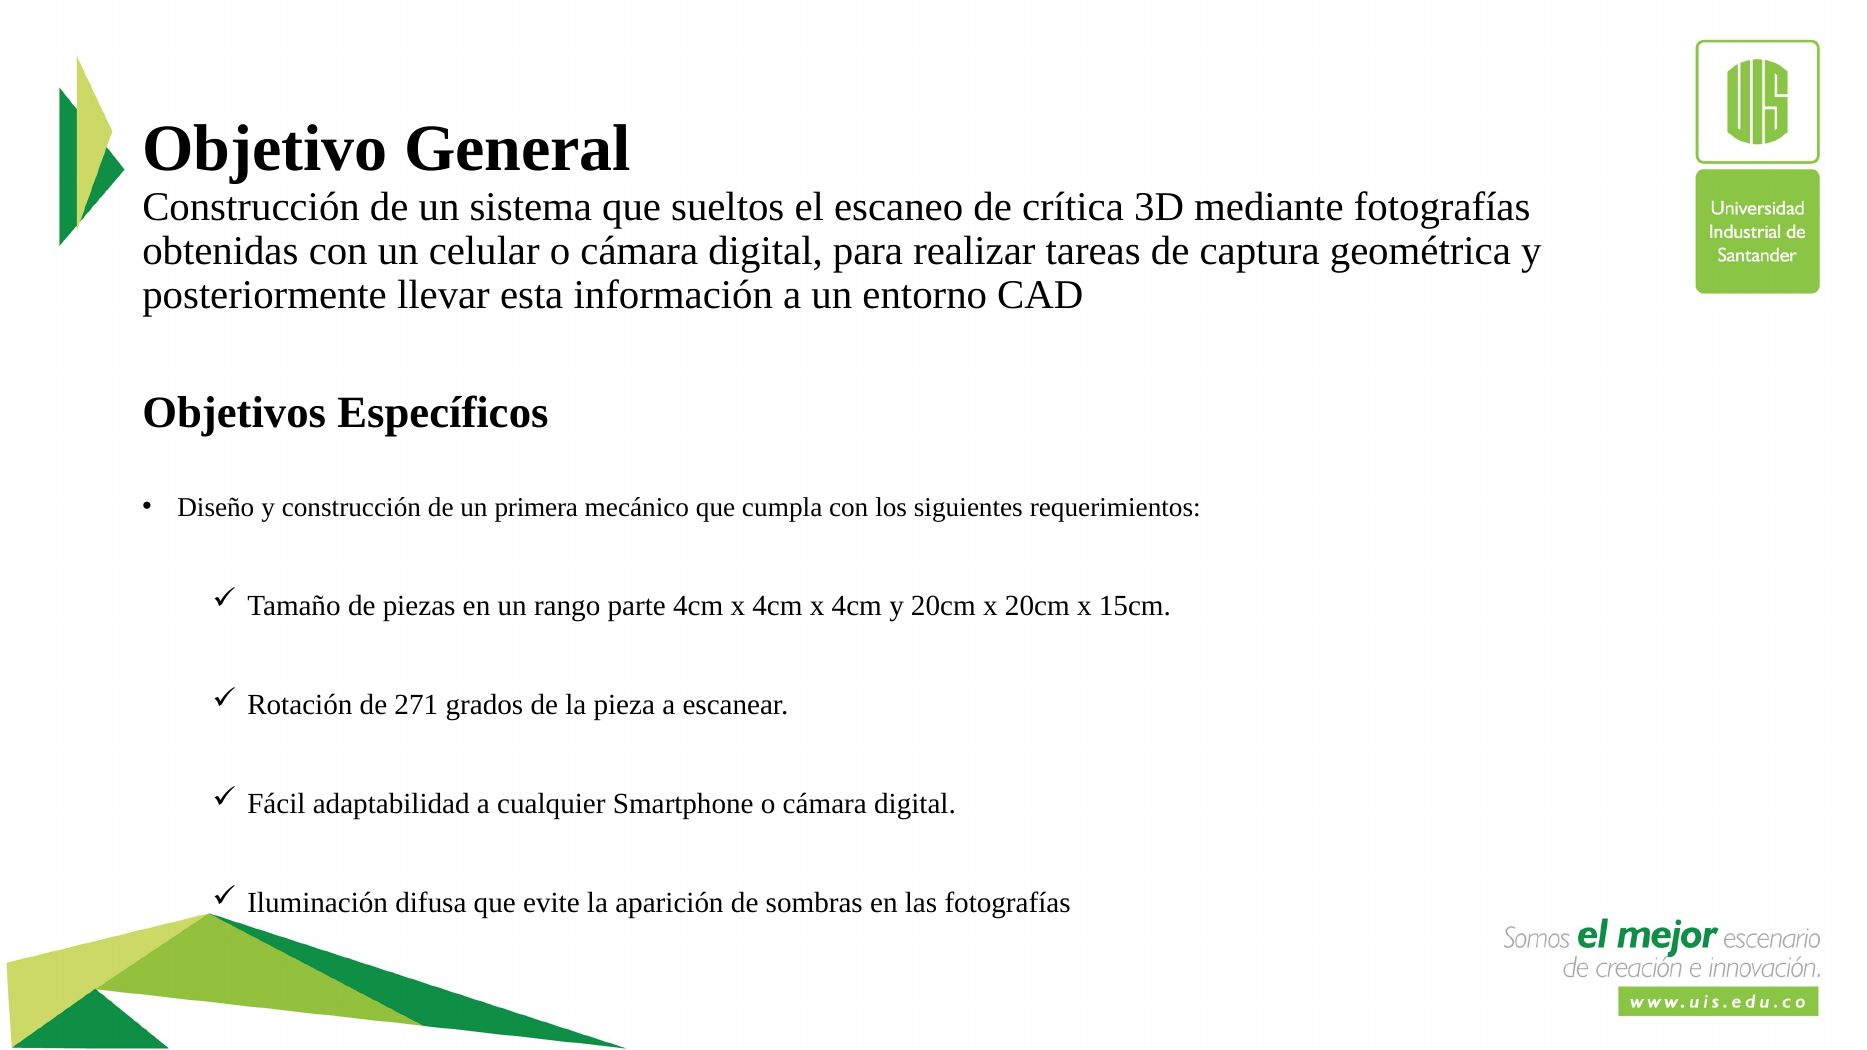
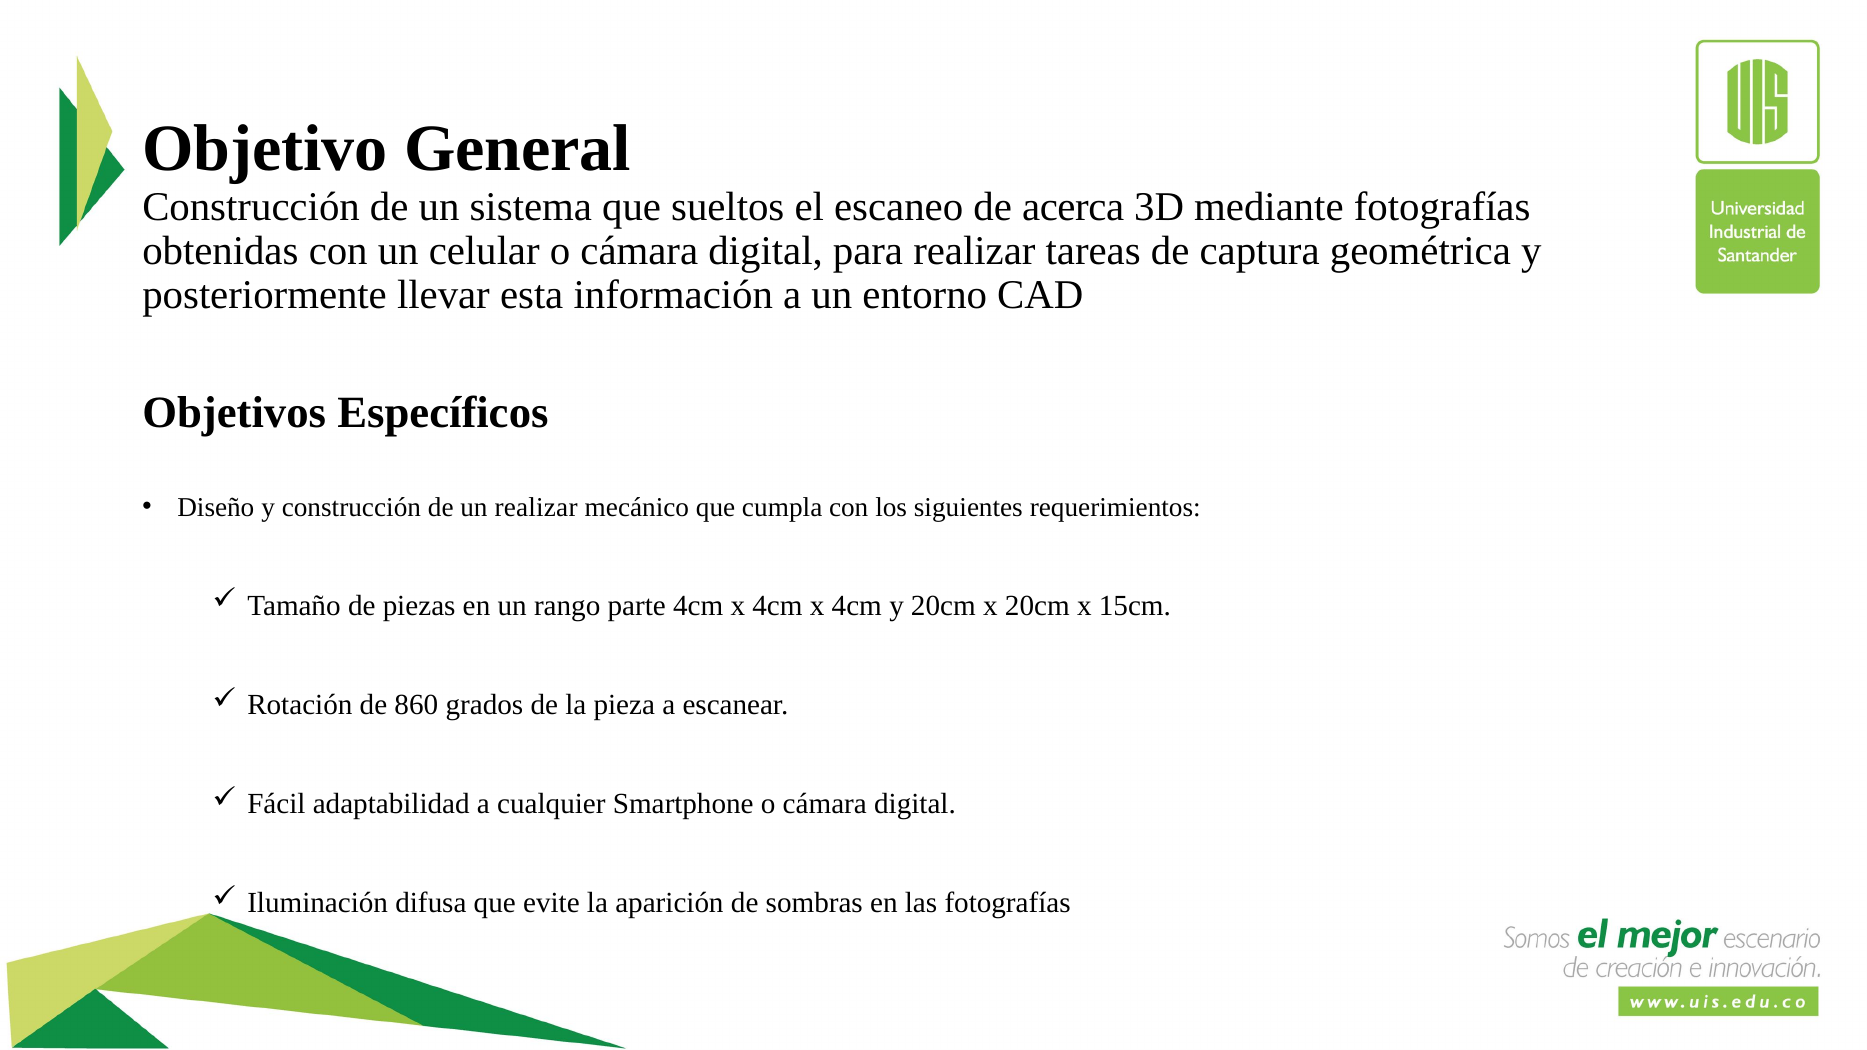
crítica: crítica -> acerca (1073, 207)
un primera: primera -> realizar (536, 508)
271: 271 -> 860 (416, 705)
